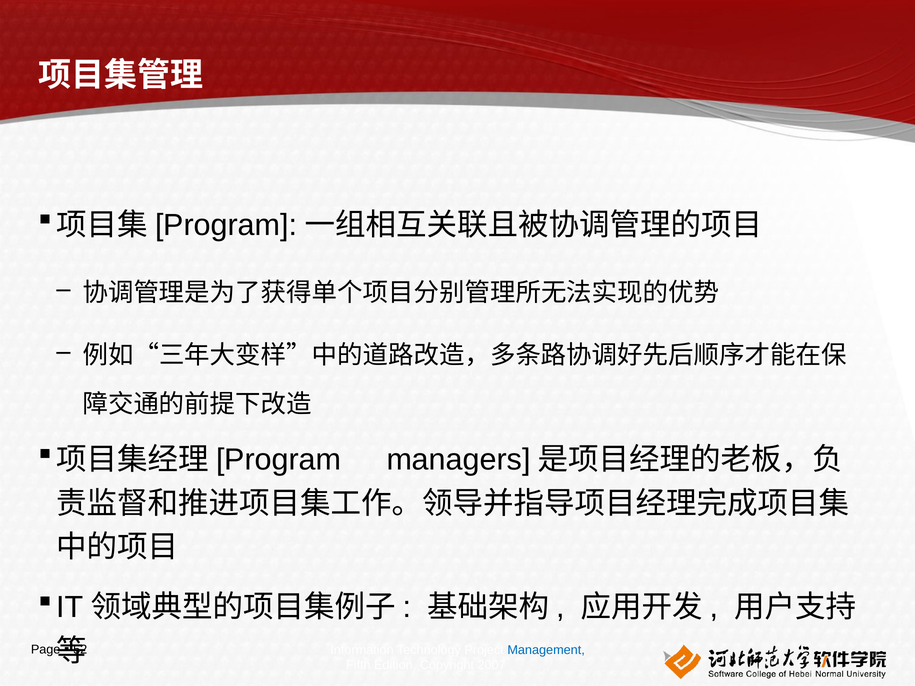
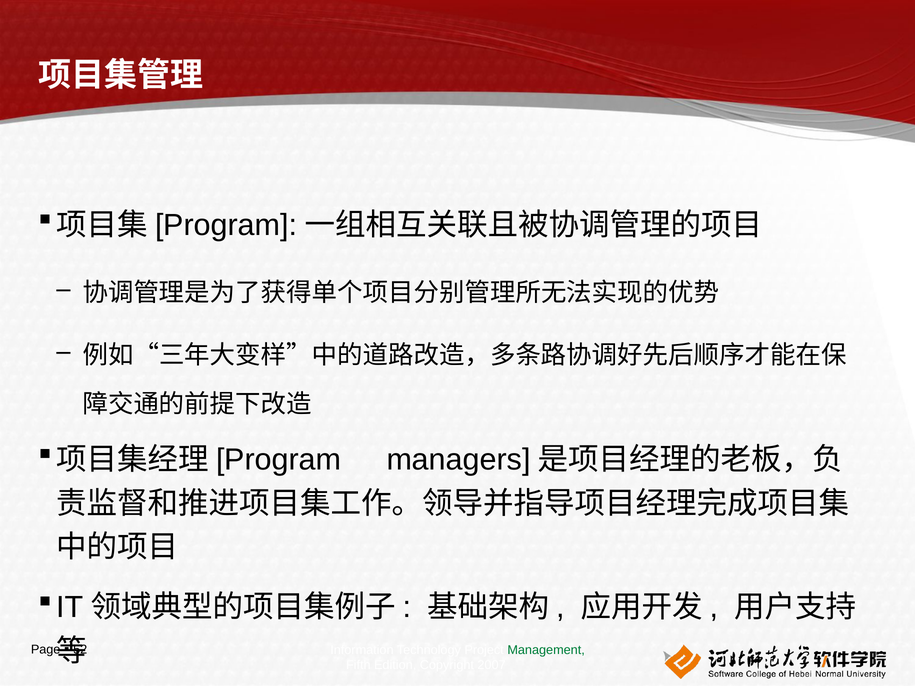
Management colour: blue -> green (546, 650)
